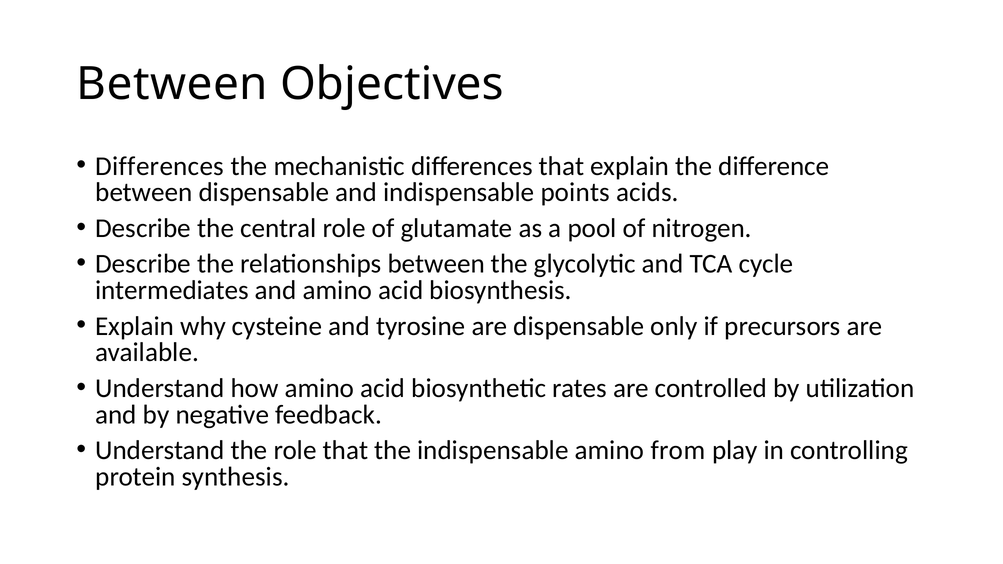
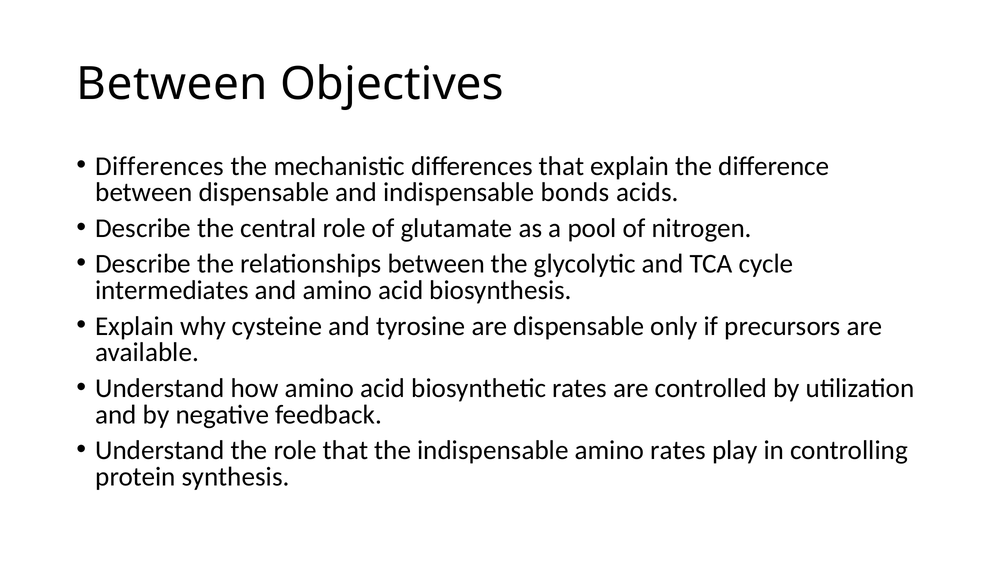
points: points -> bonds (575, 192)
amino from: from -> rates (678, 451)
